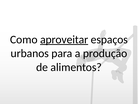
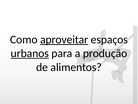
urbanos underline: none -> present (30, 53)
